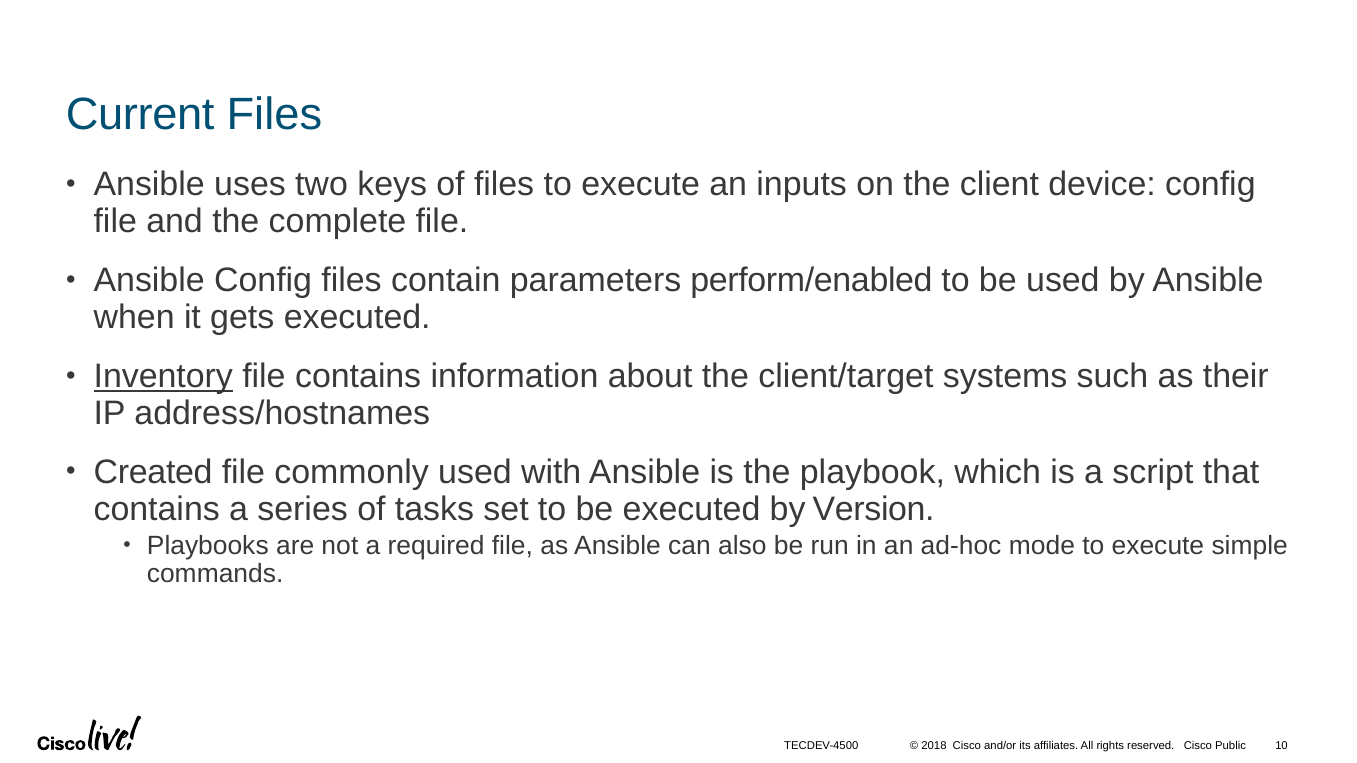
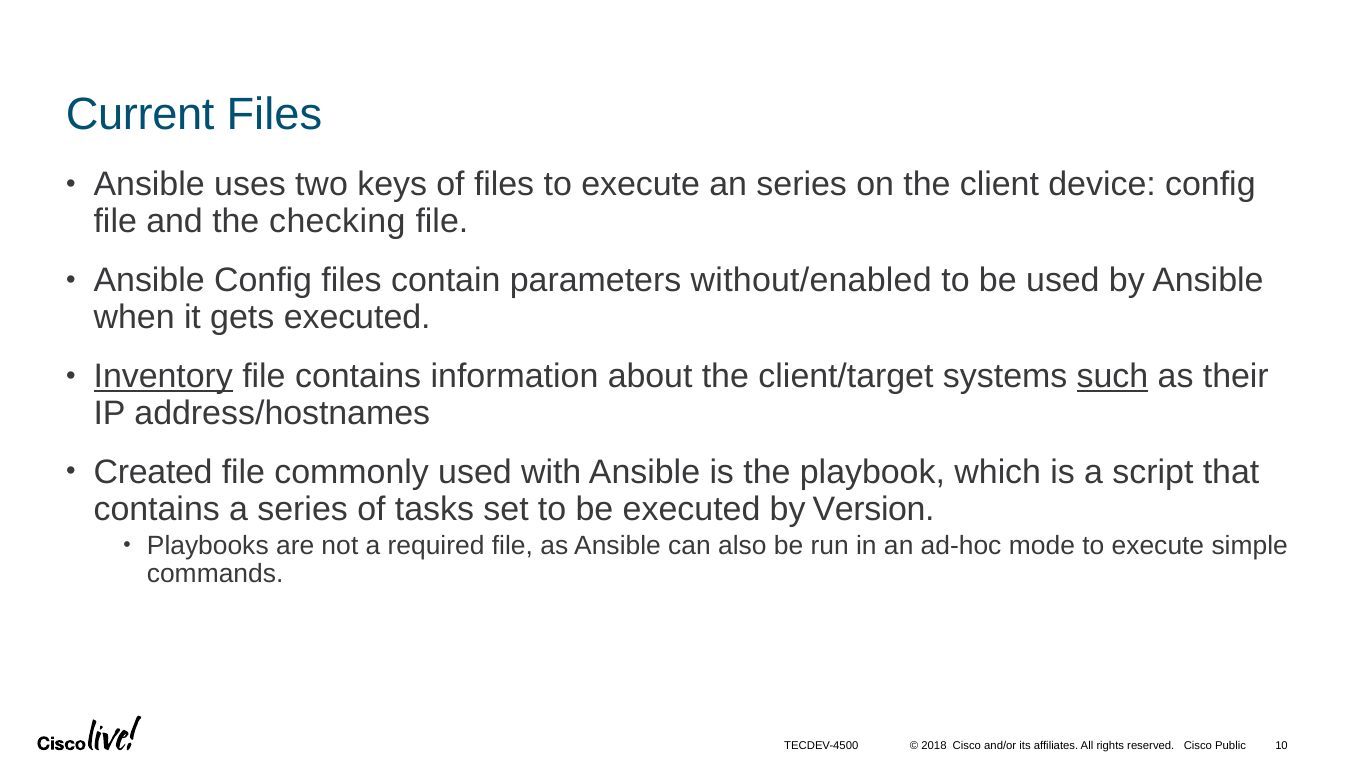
an inputs: inputs -> series (802, 185)
complete: complete -> checking (337, 222)
perform/enabled: perform/enabled -> without/enabled (811, 281)
such underline: none -> present (1112, 377)
